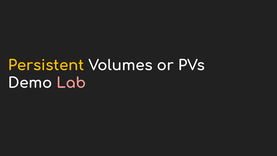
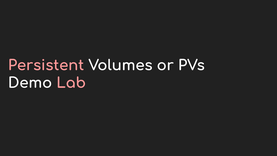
Persistent colour: yellow -> pink (46, 65)
